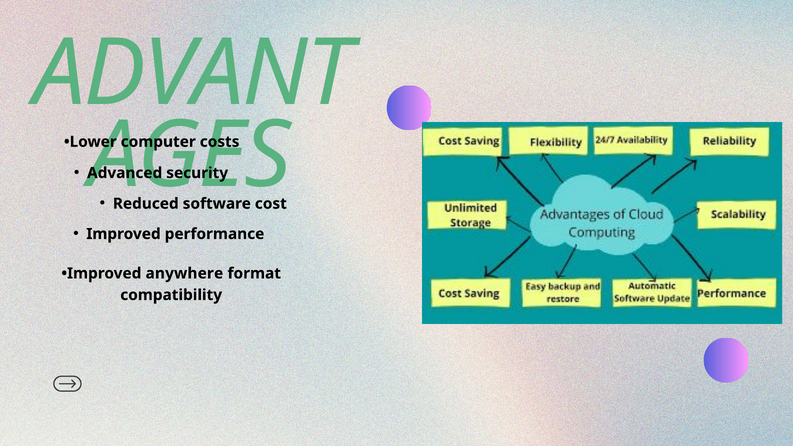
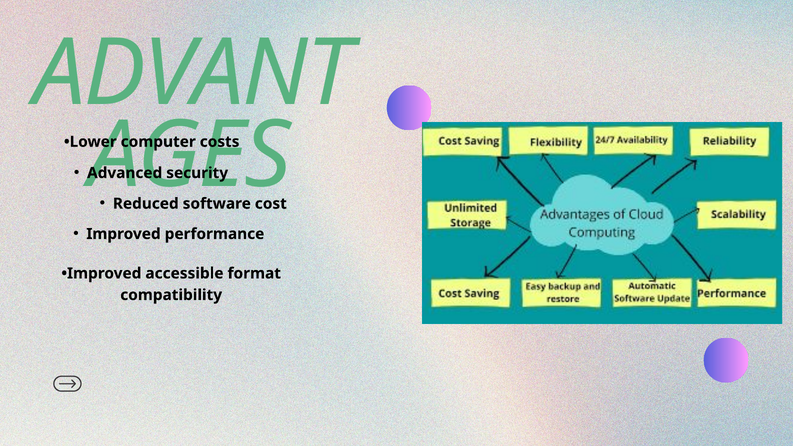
anywhere: anywhere -> accessible (184, 273)
